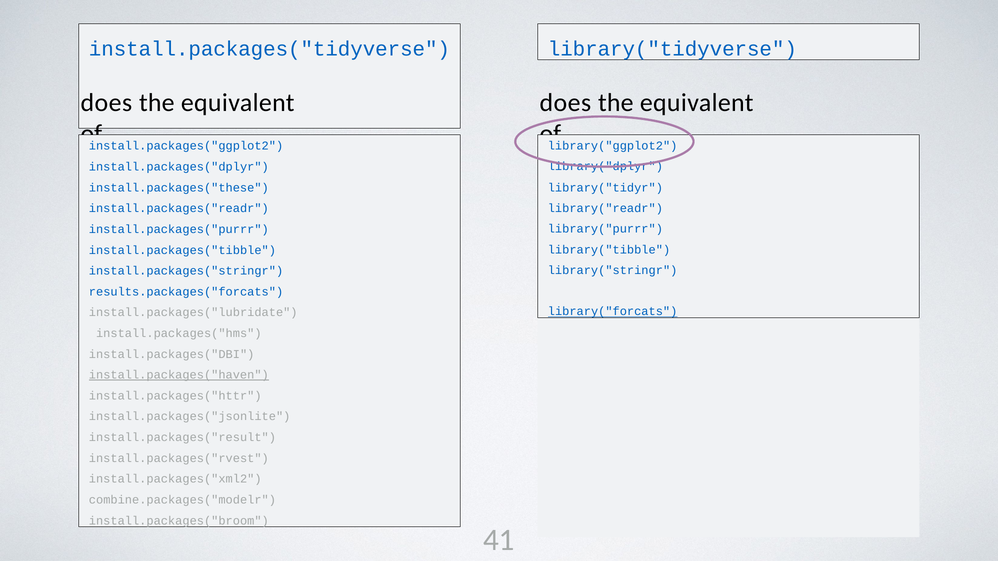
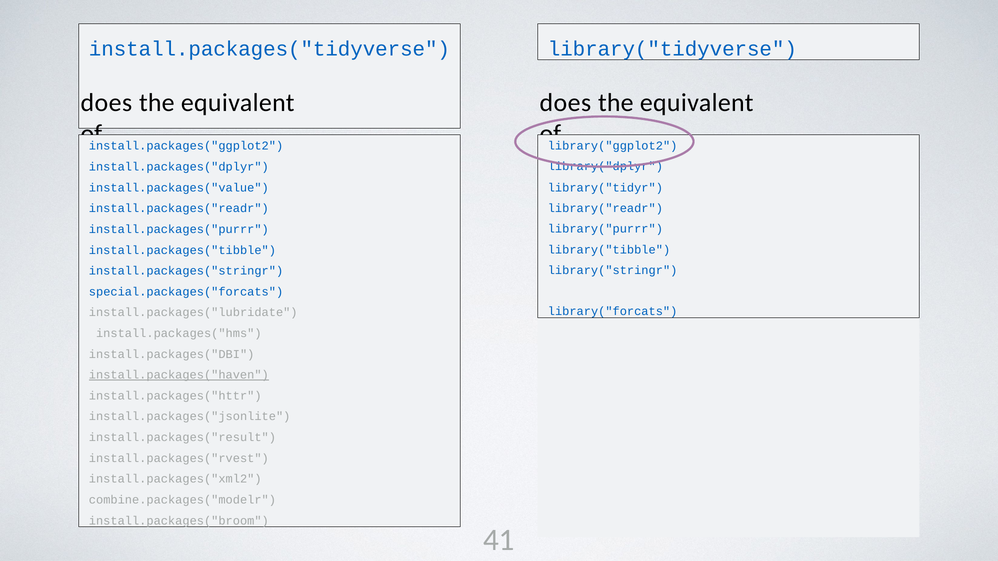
install.packages("these: install.packages("these -> install.packages("value (179, 188)
results.packages("forcats: results.packages("forcats -> special.packages("forcats (186, 292)
library("forcats underline: present -> none (613, 312)
